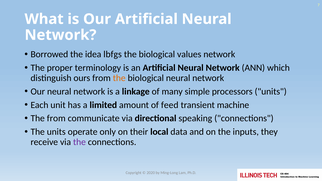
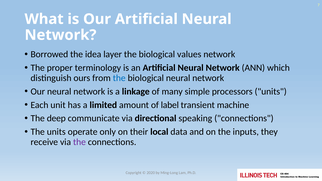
lbfgs: lbfgs -> layer (113, 54)
the colour: orange -> blue (119, 78)
feed: feed -> label (170, 105)
The from: from -> deep (56, 118)
